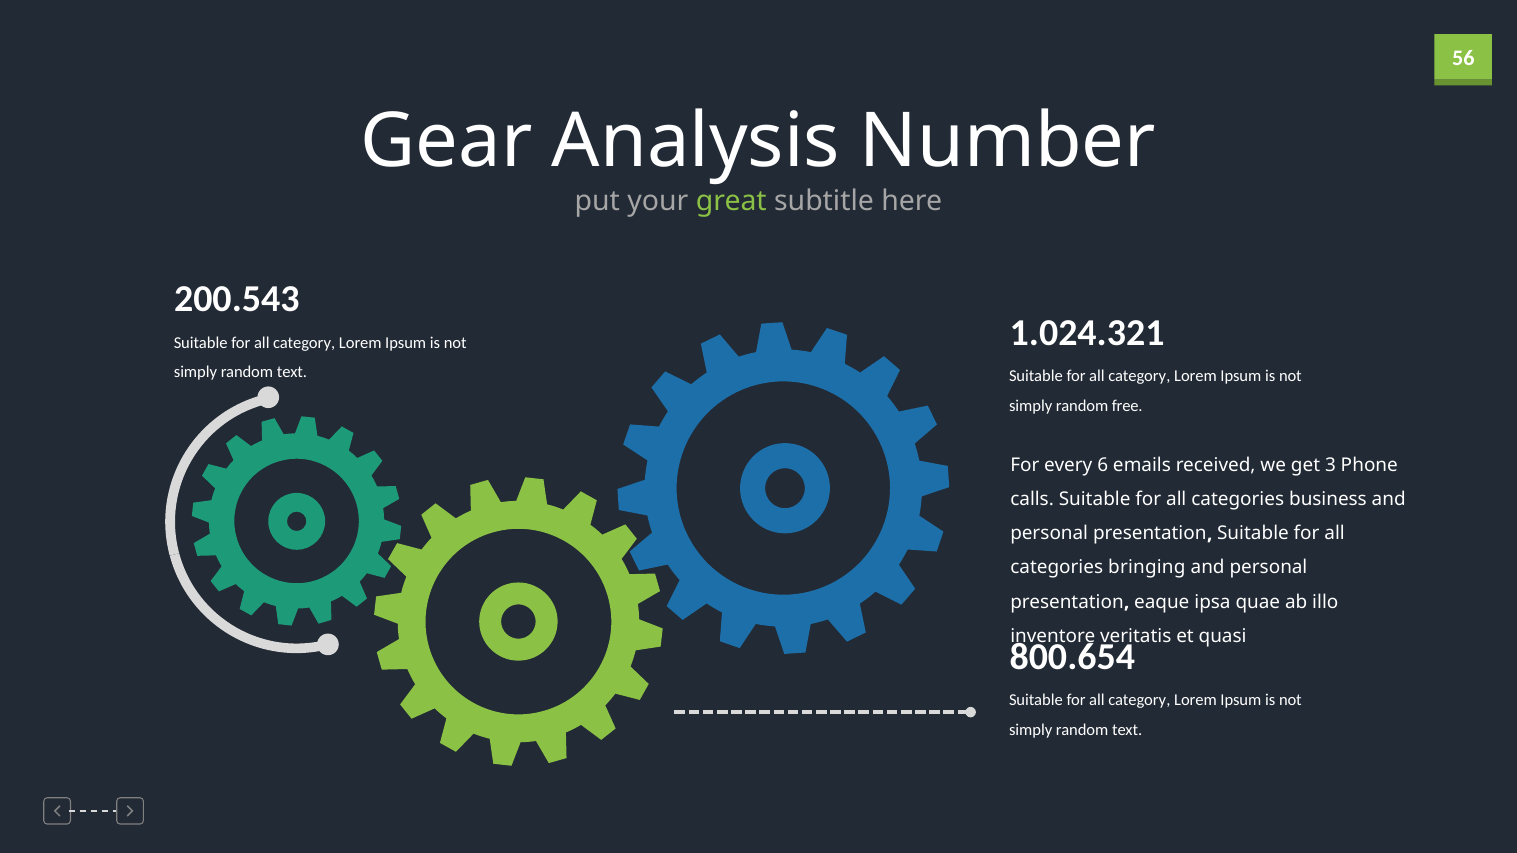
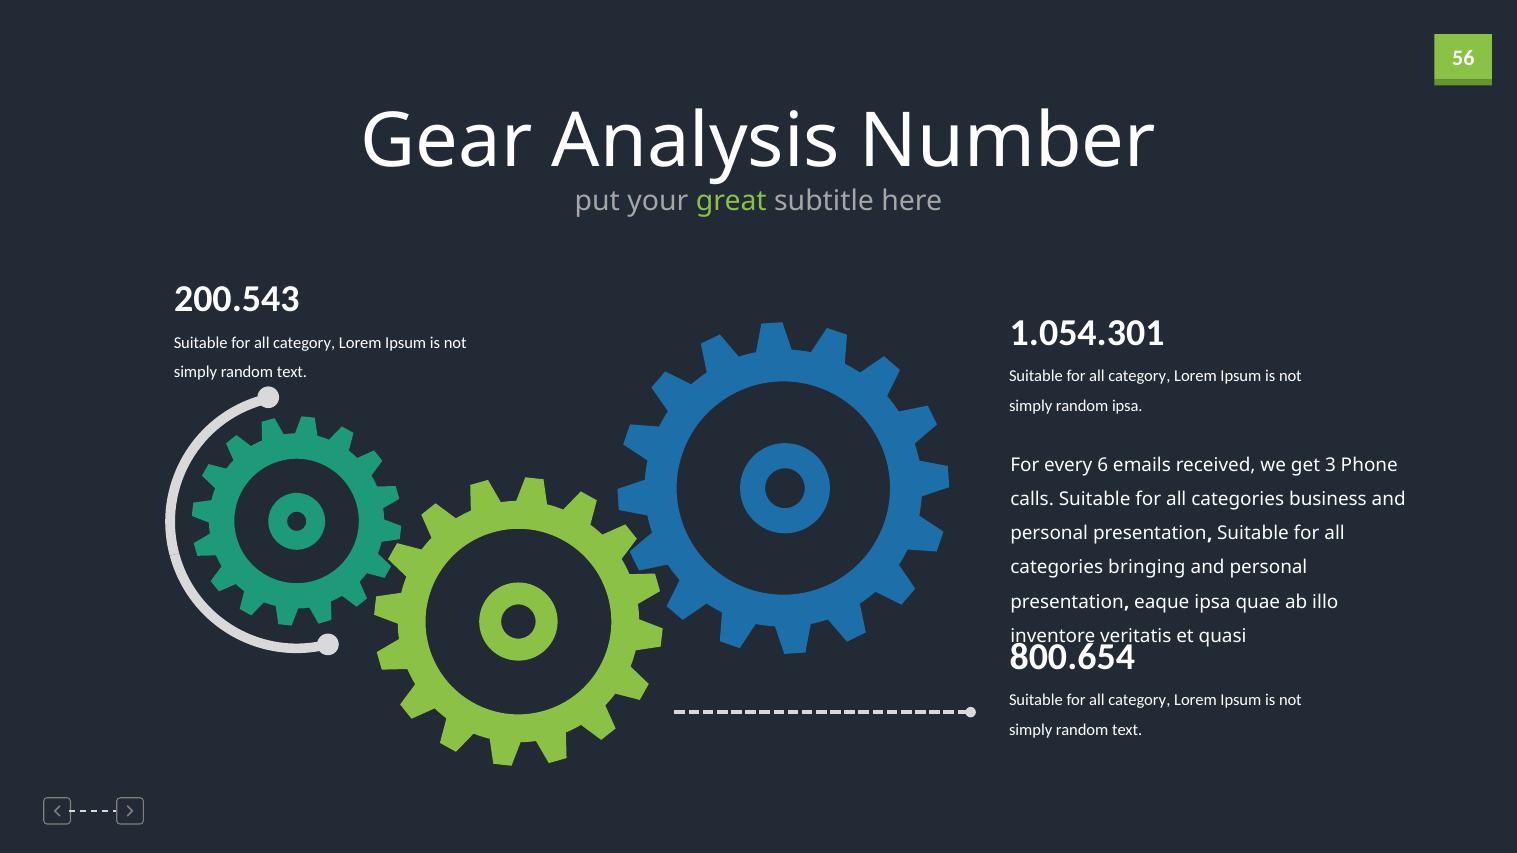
1.024.321: 1.024.321 -> 1.054.301 (1087, 333)
random free: free -> ipsa (1127, 406)
